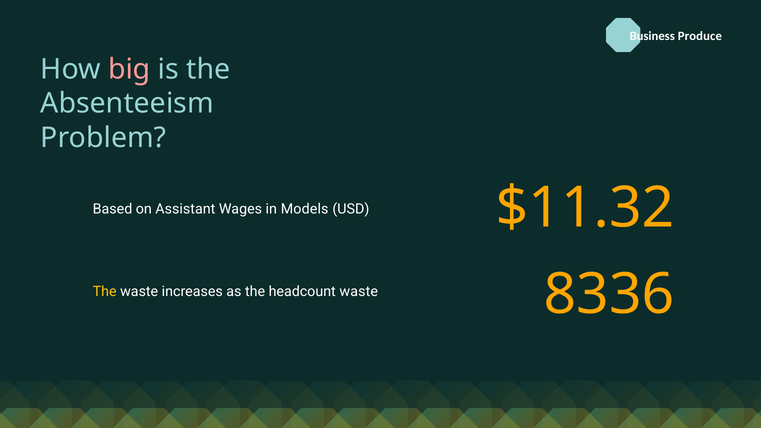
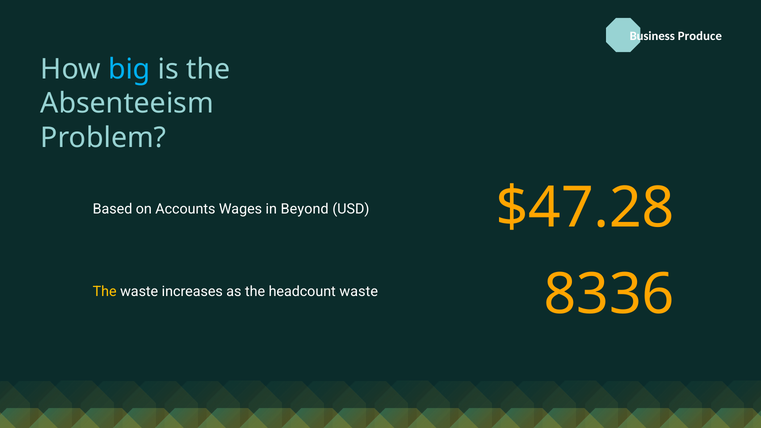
big colour: pink -> light blue (129, 69)
$11.32: $11.32 -> $47.28 (585, 208)
Assistant: Assistant -> Accounts (185, 209)
Models: Models -> Beyond (305, 209)
